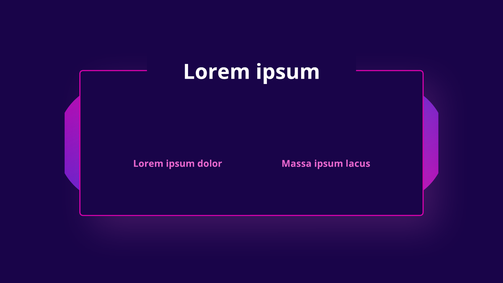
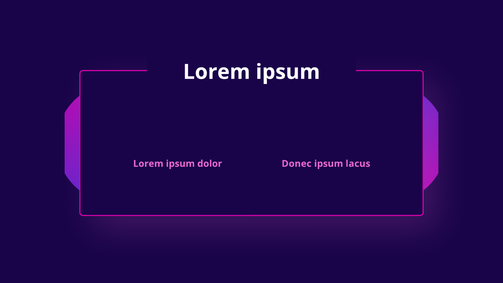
Massa: Massa -> Donec (297, 164)
